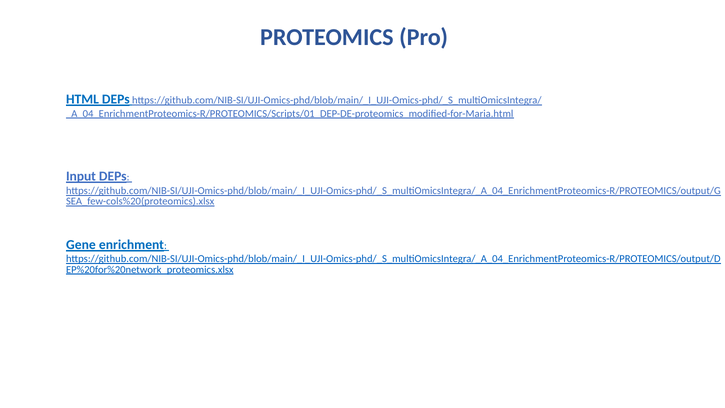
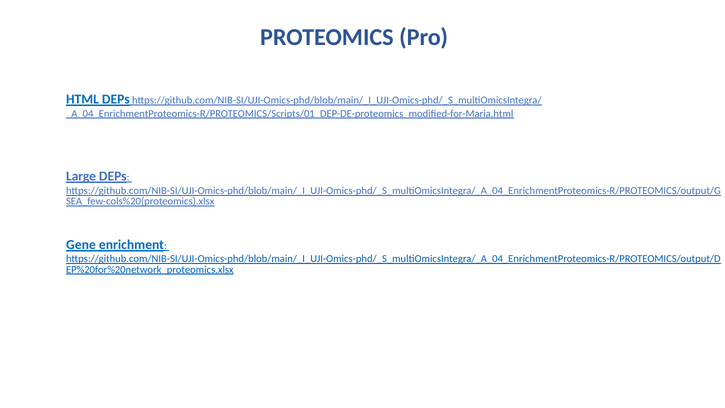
Input: Input -> Large (81, 176)
